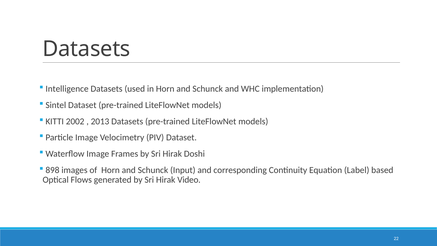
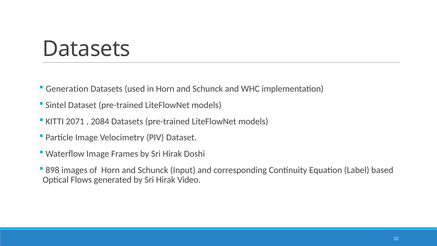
Intelligence: Intelligence -> Generation (67, 89)
2002: 2002 -> 2071 (75, 121)
2013: 2013 -> 2084 (100, 121)
